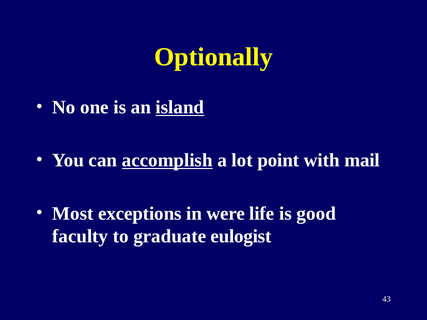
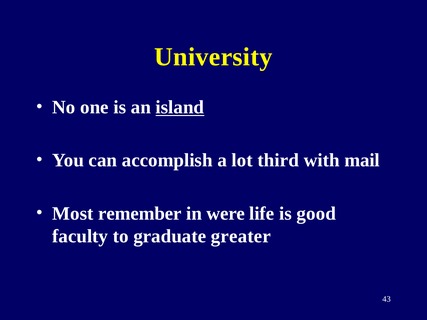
Optionally: Optionally -> University (213, 57)
accomplish underline: present -> none (167, 161)
point: point -> third (278, 161)
exceptions: exceptions -> remember (140, 214)
eulogist: eulogist -> greater (241, 236)
